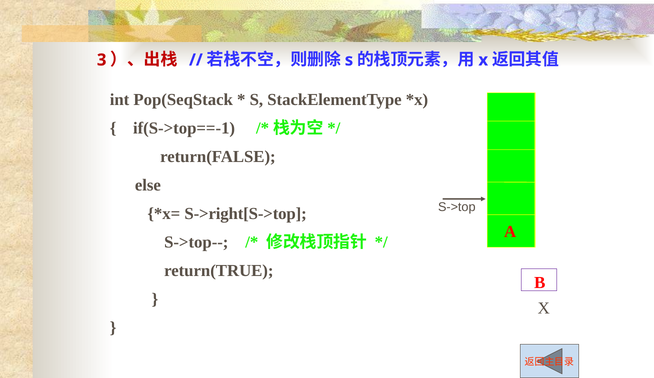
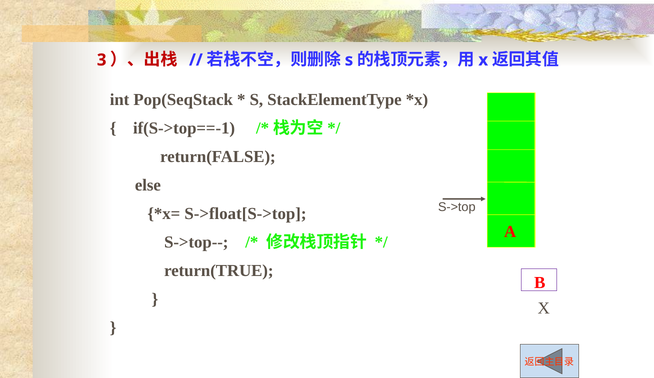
S->right[S->top: S->right[S->top -> S->float[S->top (245, 214)
